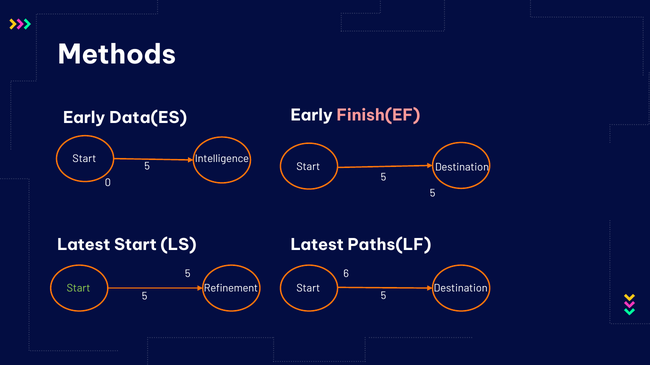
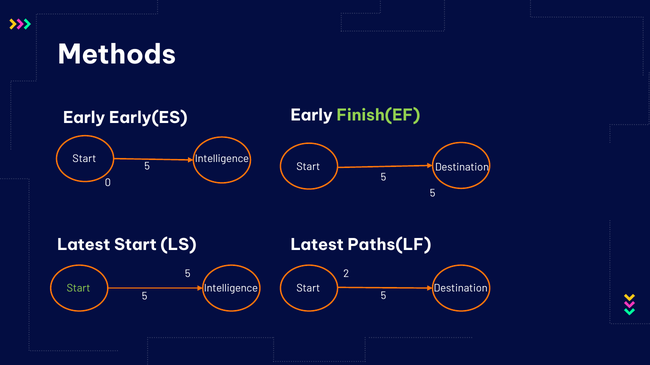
Finish(EF colour: pink -> light green (378, 115)
Data(ES: Data(ES -> Early(ES (148, 118)
6: 6 -> 2 (346, 274)
Refinement: Refinement -> Intelligence (231, 288)
